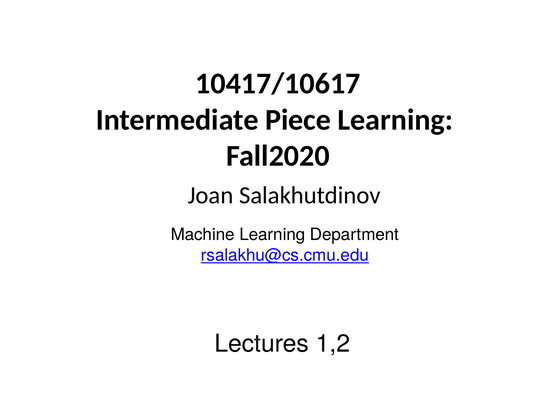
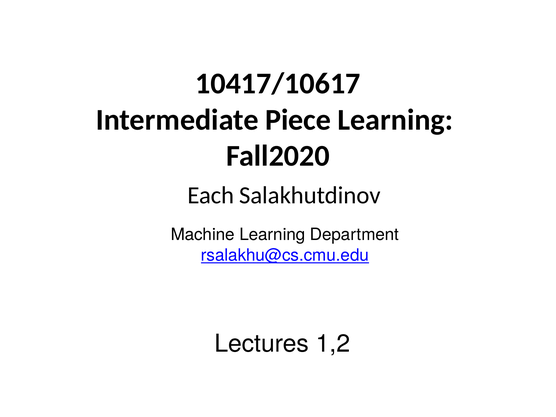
Joan: Joan -> Each (211, 195)
